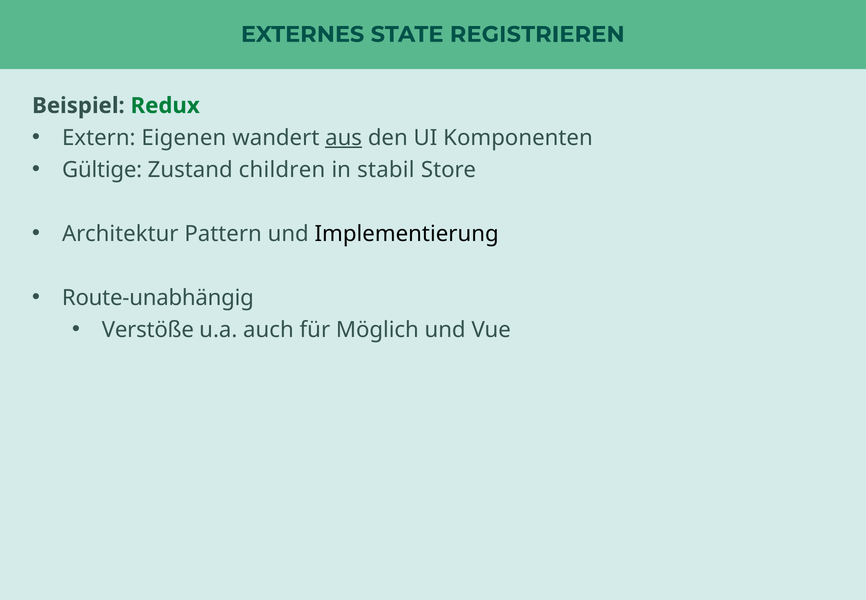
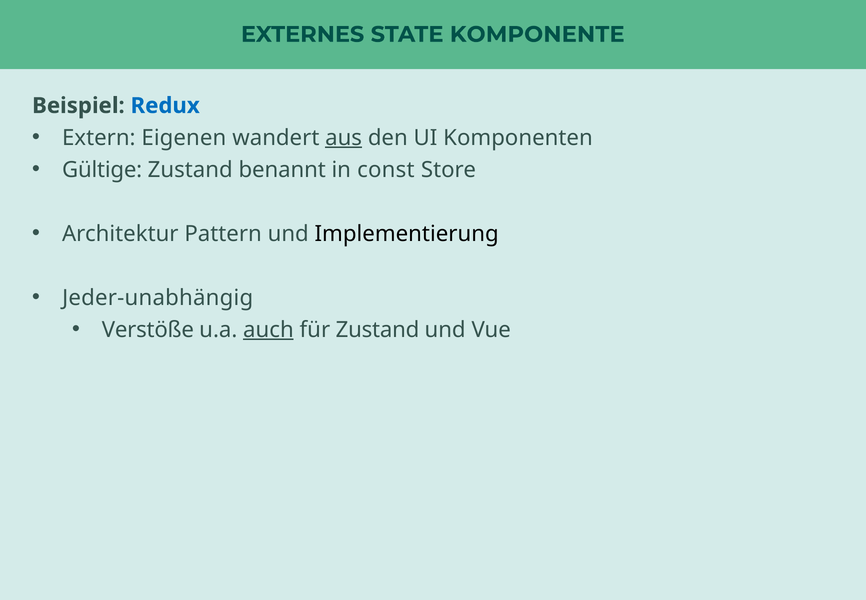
REGISTRIEREN: REGISTRIEREN -> KOMPONENTE (537, 34)
Redux colour: green -> blue (165, 106)
children: children -> benannt (282, 170)
stabil: stabil -> const (386, 170)
Route-unabhängig: Route-unabhängig -> Jeder-unabhängig (158, 297)
auch underline: none -> present (268, 329)
für Möglich: Möglich -> Zustand (377, 329)
